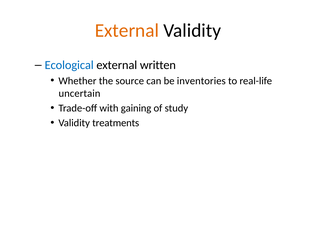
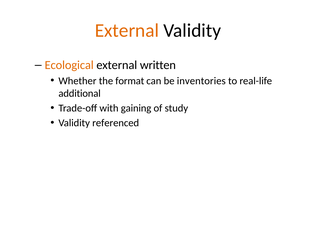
Ecological colour: blue -> orange (69, 65)
source: source -> format (130, 81)
uncertain: uncertain -> additional (80, 93)
treatments: treatments -> referenced (116, 123)
